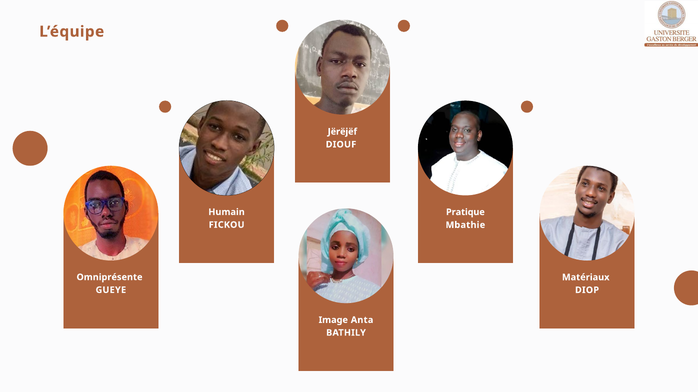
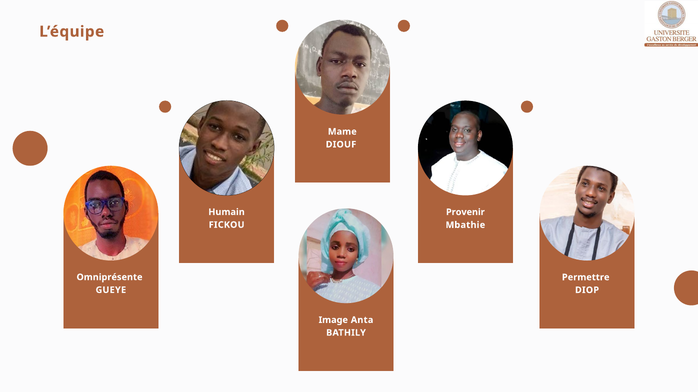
Jërëjëf: Jërëjëf -> Mame (342, 132)
Pratique: Pratique -> Provenir (465, 212)
Matériaux: Matériaux -> Permettre (586, 278)
